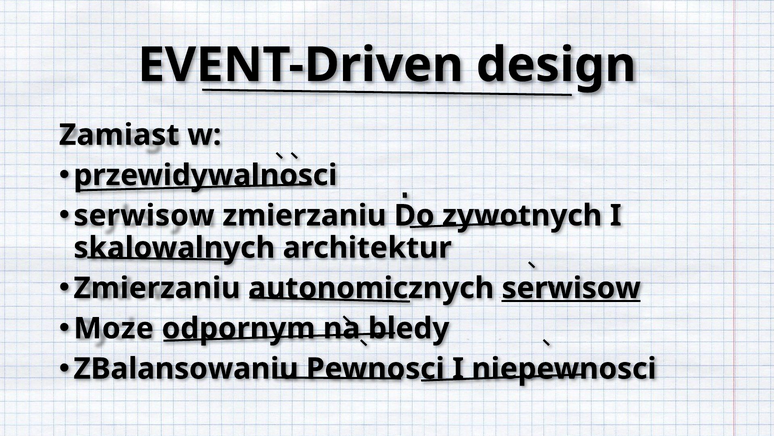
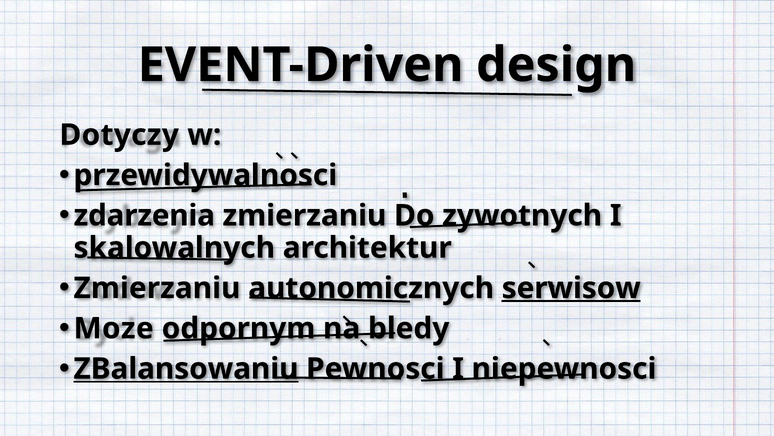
Zamiast: Zamiast -> Dotyczy (119, 135)
serwisow: serwisow -> zdarzenia (144, 215)
ZBalansowaniu underline: none -> present (186, 368)
